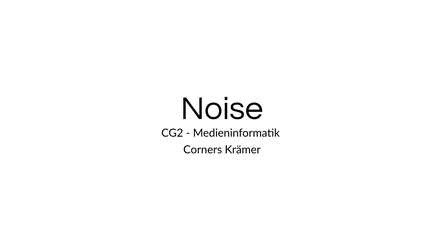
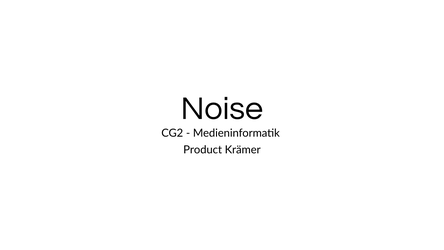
Corners: Corners -> Product (203, 150)
